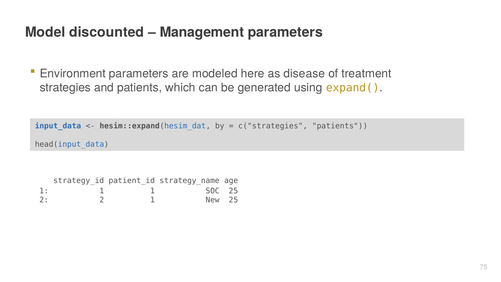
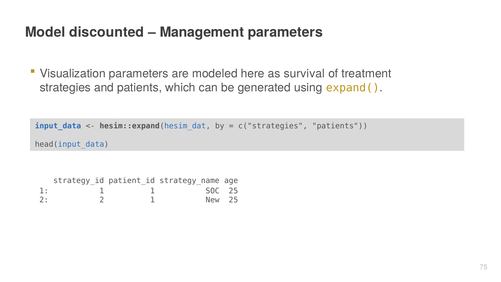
Environment: Environment -> Visualization (73, 73)
disease: disease -> survival (304, 73)
